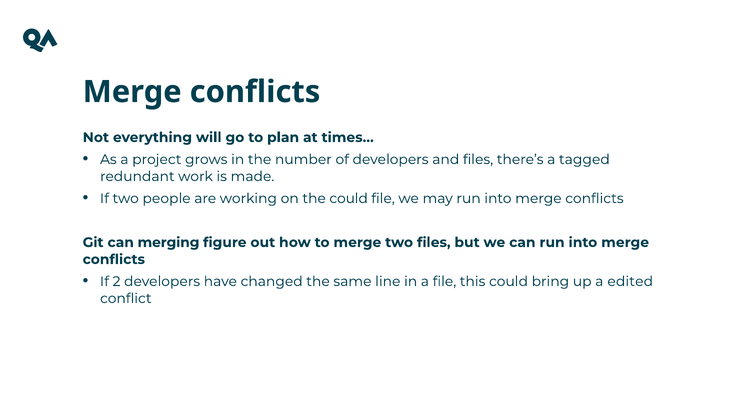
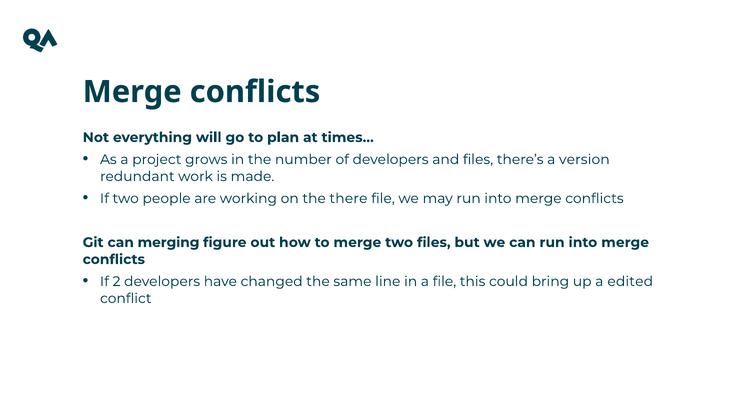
tagged: tagged -> version (584, 160)
the could: could -> there (348, 199)
